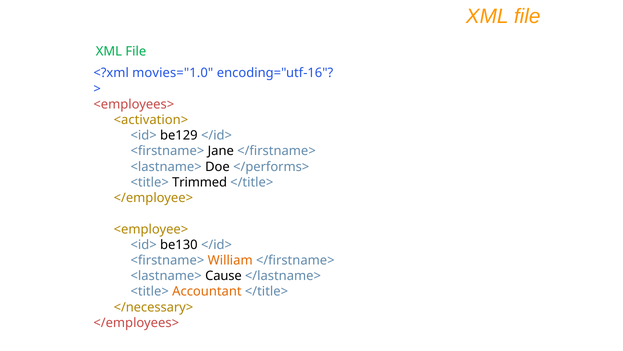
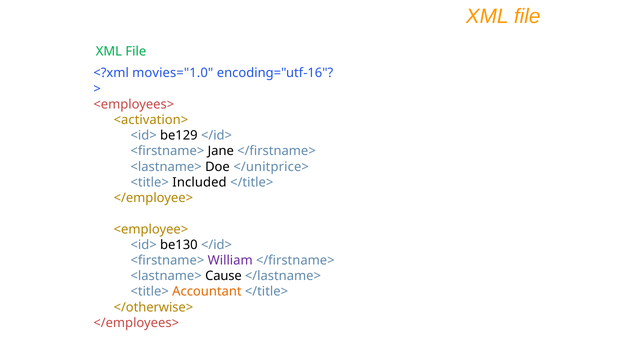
</performs>: </performs> -> </unitprice> (271, 167)
Trimmed: Trimmed -> Included (199, 182)
William colour: orange -> purple (230, 260)
</necessary>: </necessary> -> </otherwise> (153, 307)
